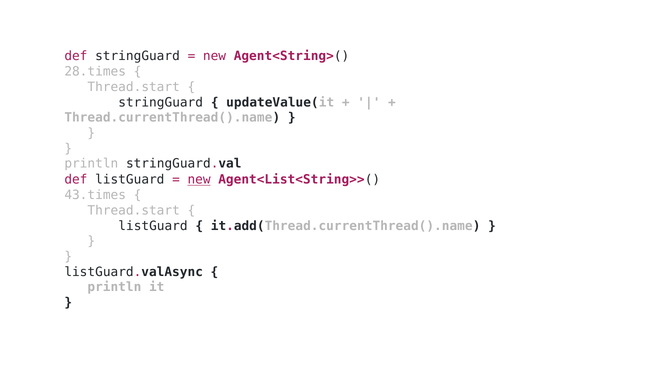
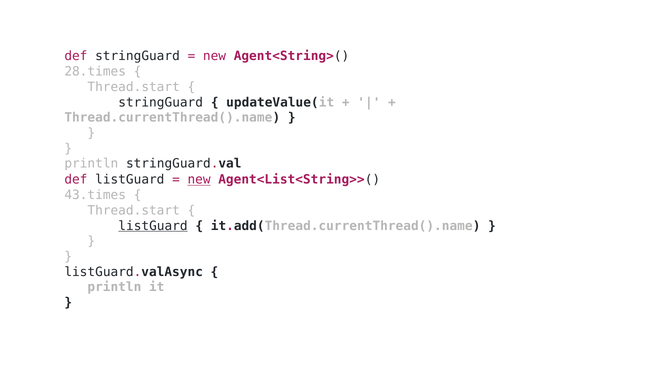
listGuard underline: none -> present (153, 226)
